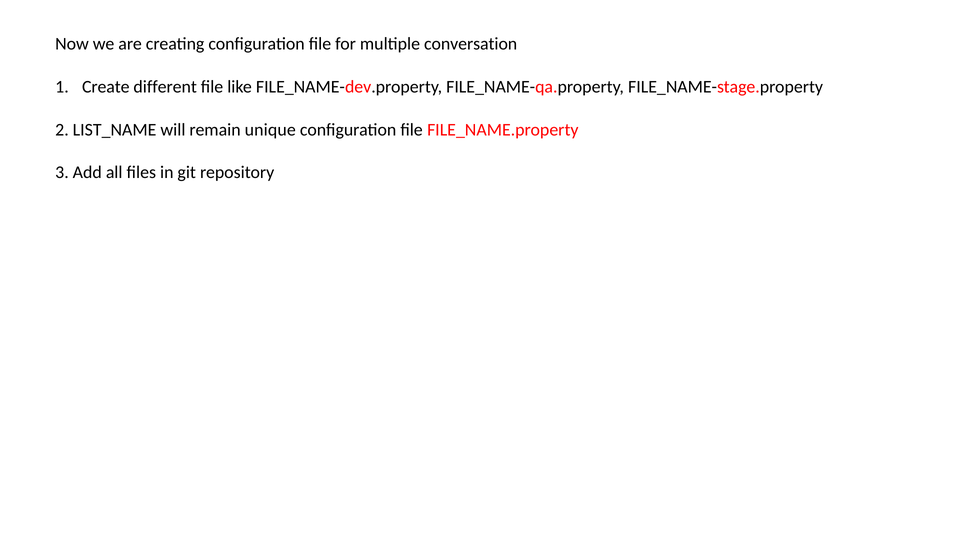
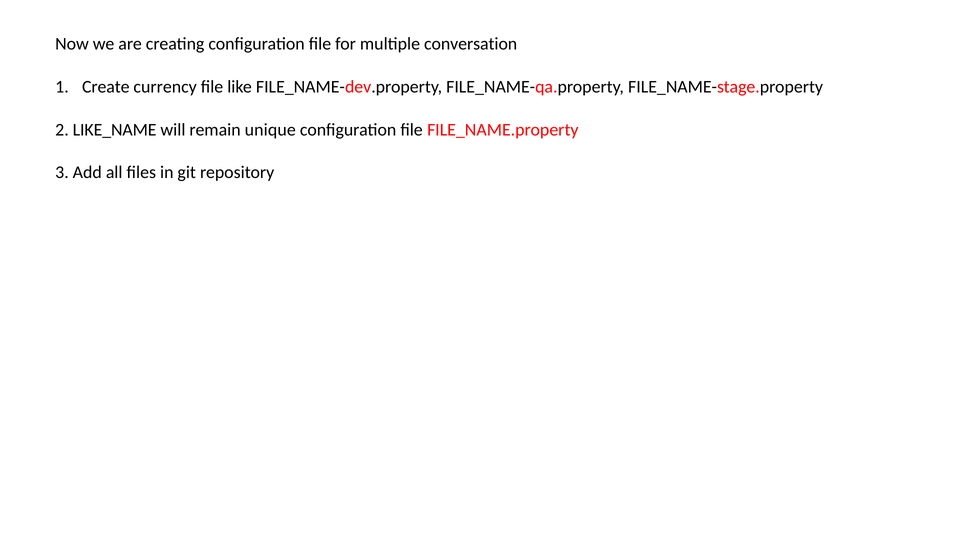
different: different -> currency (165, 87)
LIST_NAME: LIST_NAME -> LIKE_NAME (115, 130)
